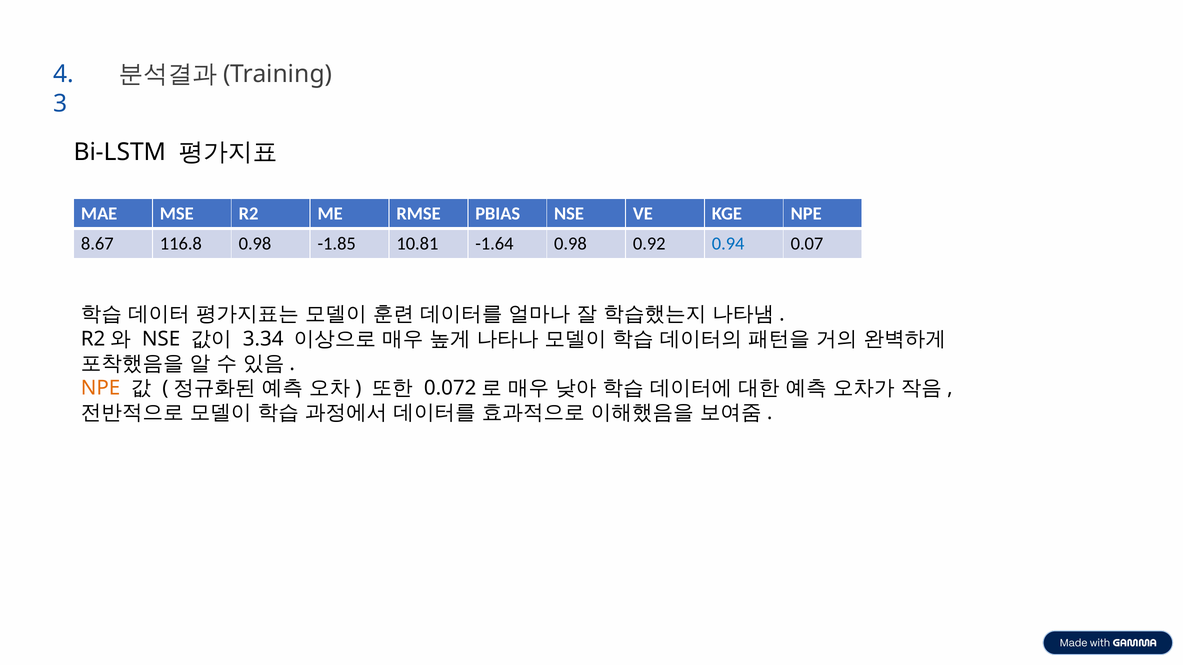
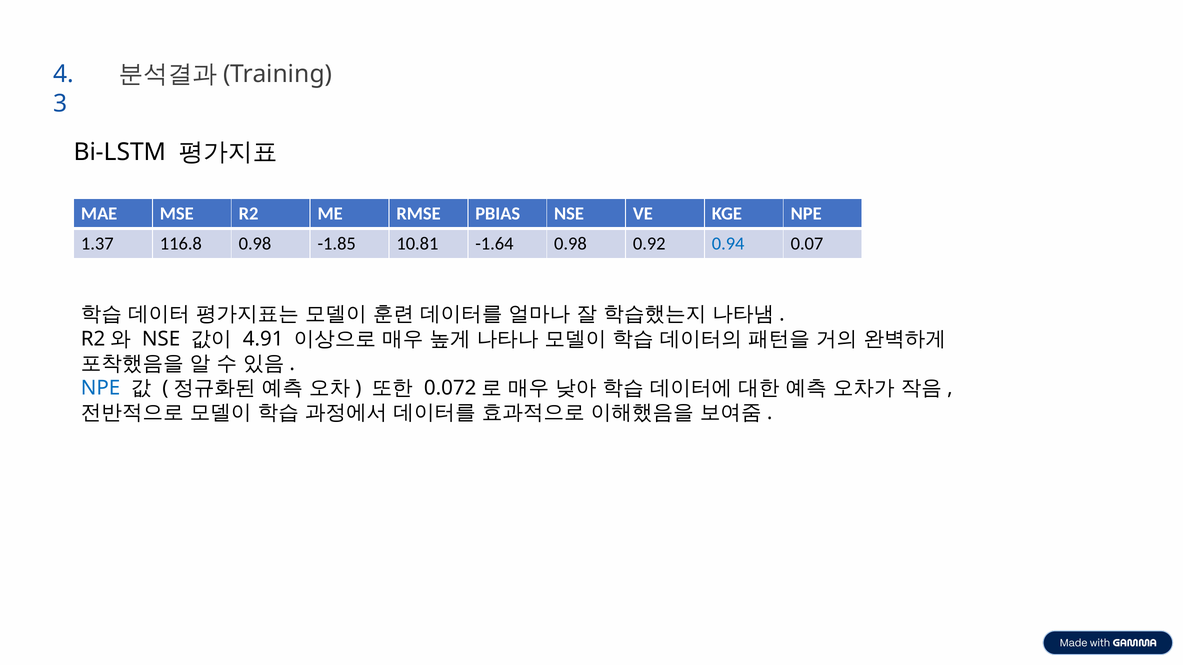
8.67: 8.67 -> 1.37 (97, 244)
3.34: 3.34 -> 4.91 (263, 339)
NPE colour: orange -> blue (101, 388)
